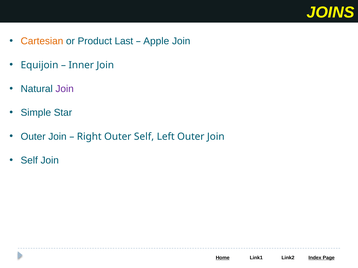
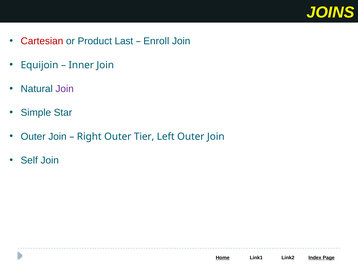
Cartesian colour: orange -> red (42, 41)
Apple: Apple -> Enroll (156, 41)
Outer Self: Self -> Tier (144, 137)
